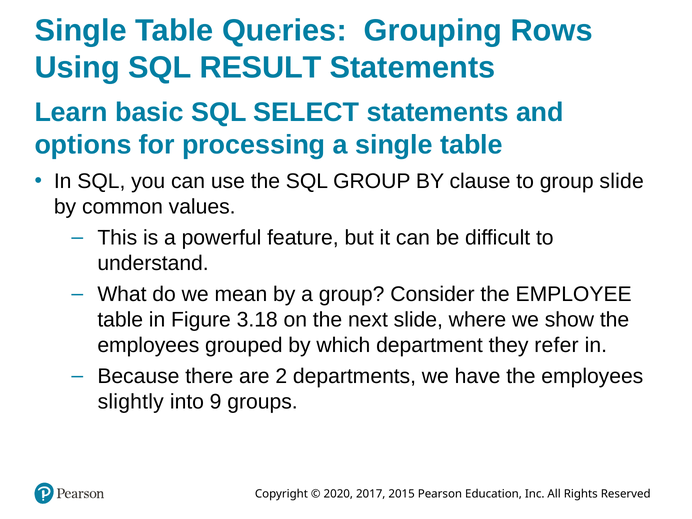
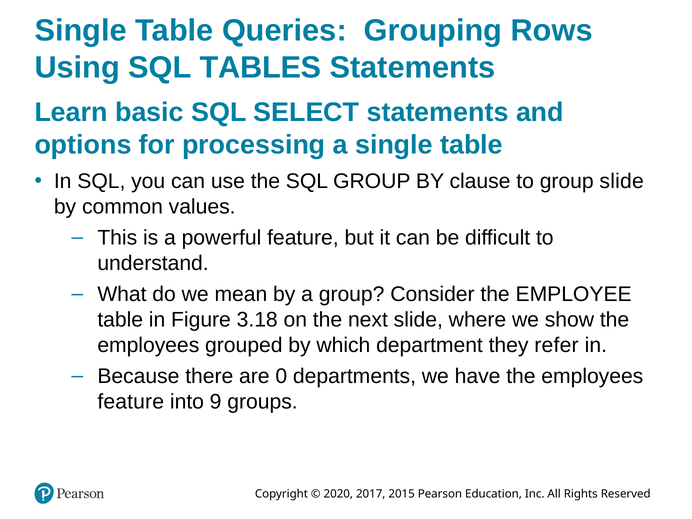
RESULT: RESULT -> TABLES (261, 68)
2: 2 -> 0 (281, 376)
slightly: slightly -> feature (131, 402)
